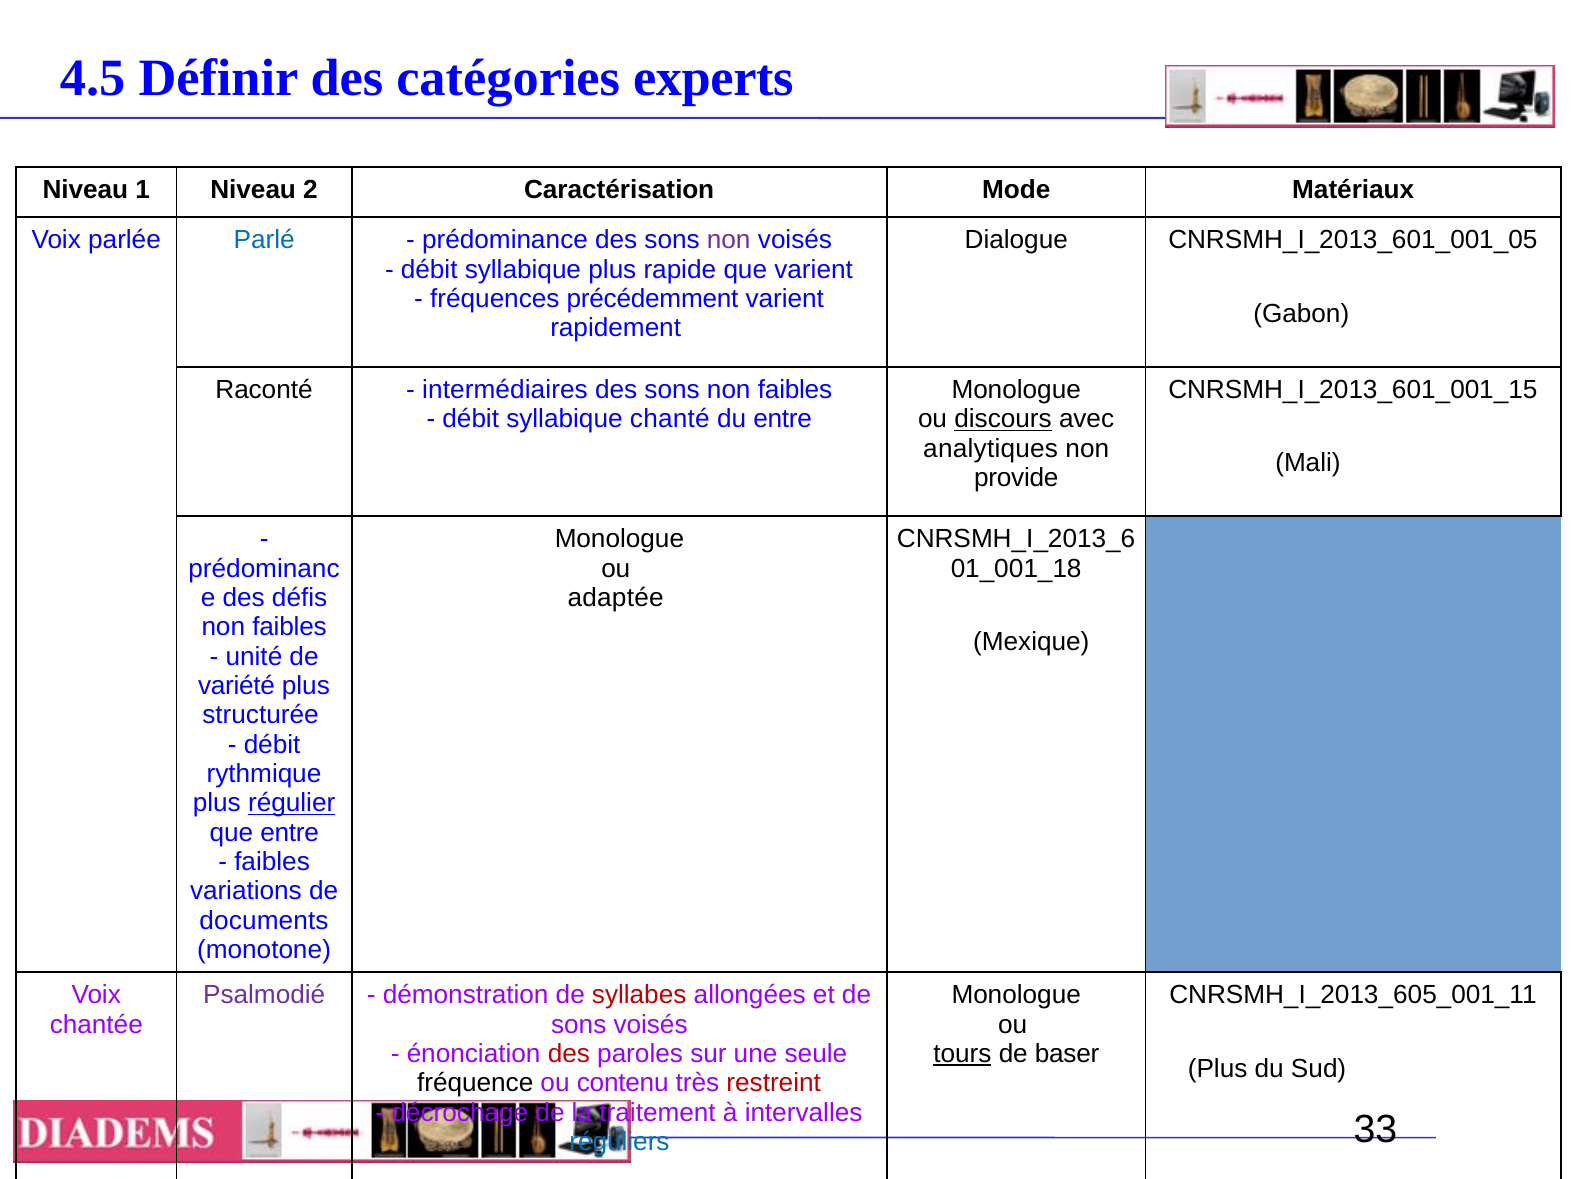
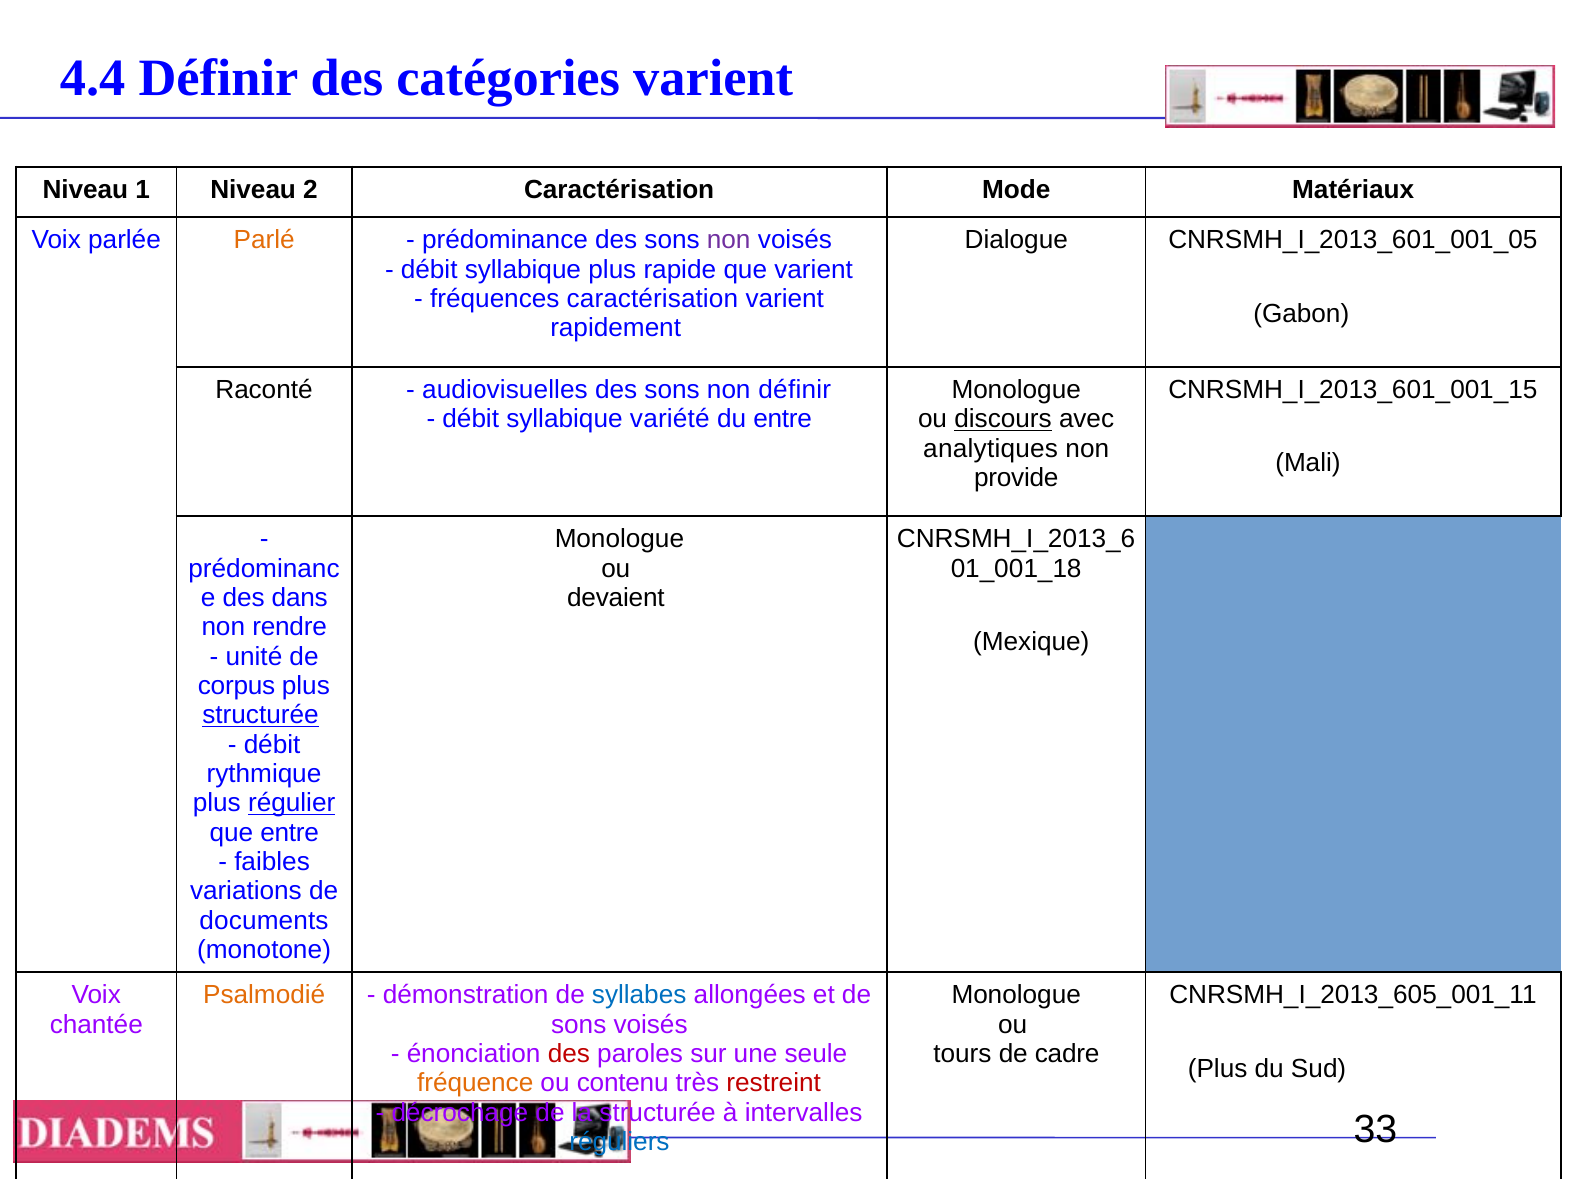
4.5: 4.5 -> 4.4 (93, 78)
catégories experts: experts -> varient (713, 78)
Parlé colour: blue -> orange (264, 240)
fréquences précédemment: précédemment -> caractérisation (652, 299)
intermédiaires: intermédiaires -> audiovisuelles (505, 390)
sons non faibles: faibles -> définir (795, 390)
chanté: chanté -> variété (670, 419)
défis: défis -> dans (300, 598)
adaptée: adaptée -> devaient (616, 598)
faibles: faibles -> rendre (290, 627)
variété: variété -> corpus (237, 686)
structurée underline: none -> present (261, 715)
Psalmodié colour: purple -> orange (264, 995)
syllabes colour: red -> blue (639, 995)
tours underline: present -> none (962, 1054)
baser: baser -> cadre (1067, 1054)
fréquence colour: black -> orange (475, 1083)
la traitement: traitement -> structurée (658, 1112)
